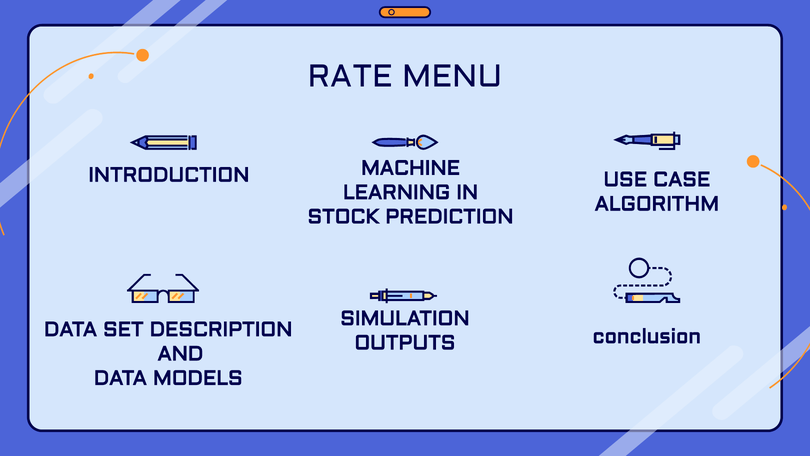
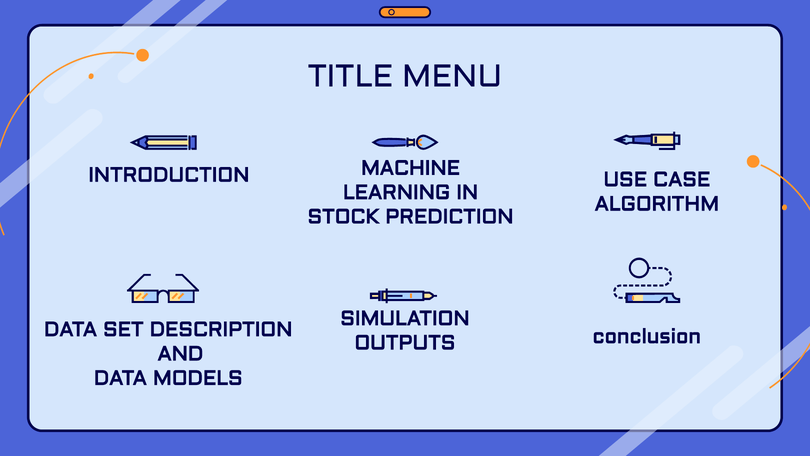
RATE: RATE -> TITLE (351, 76)
